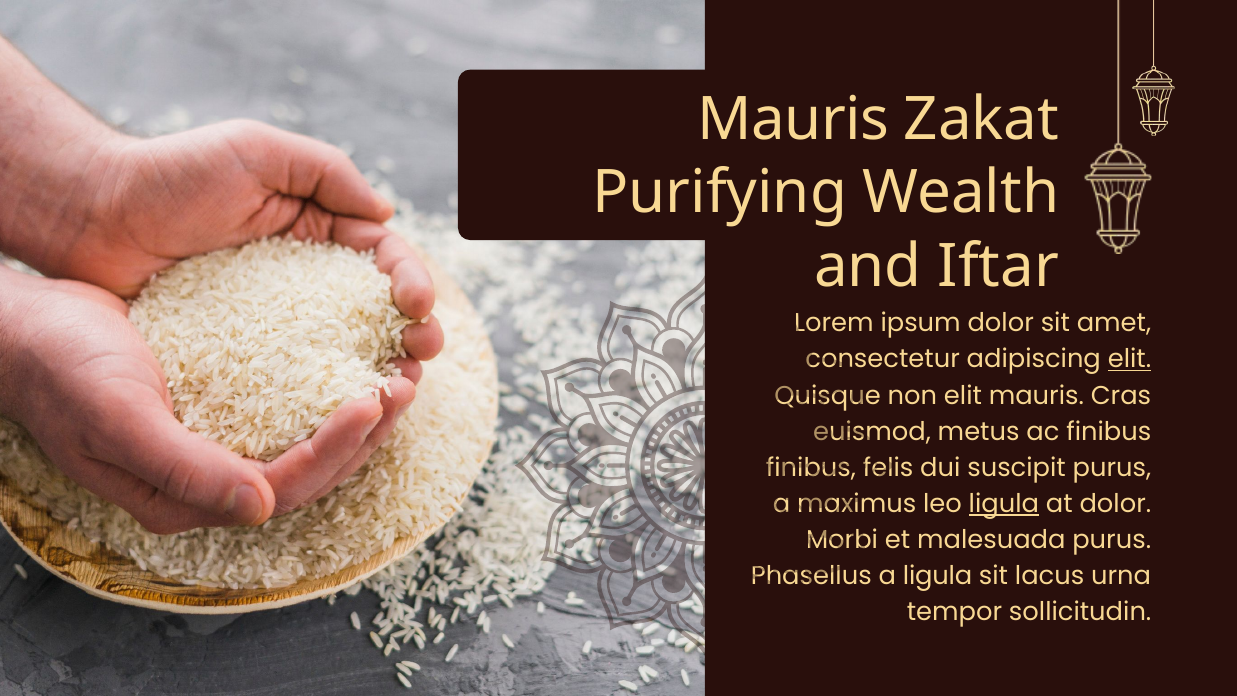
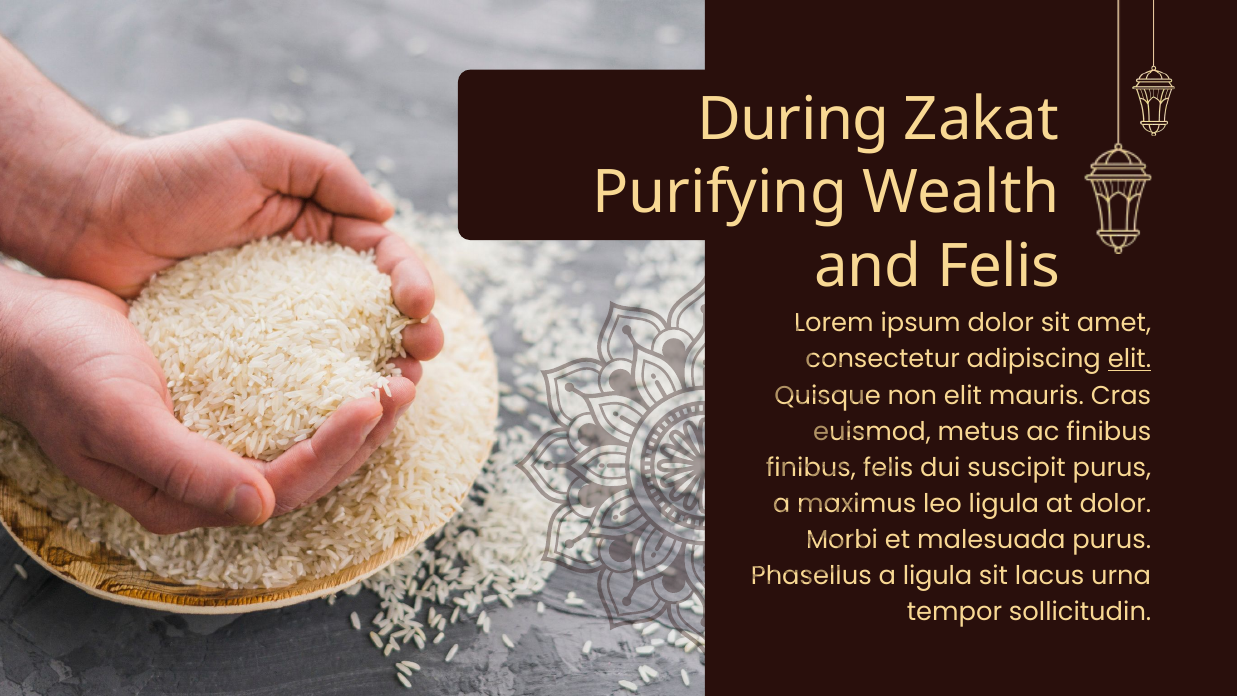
Mauris: Mauris -> During (793, 120)
Iftar: Iftar -> Felis (999, 266)
ligula underline: present -> none (1004, 504)
